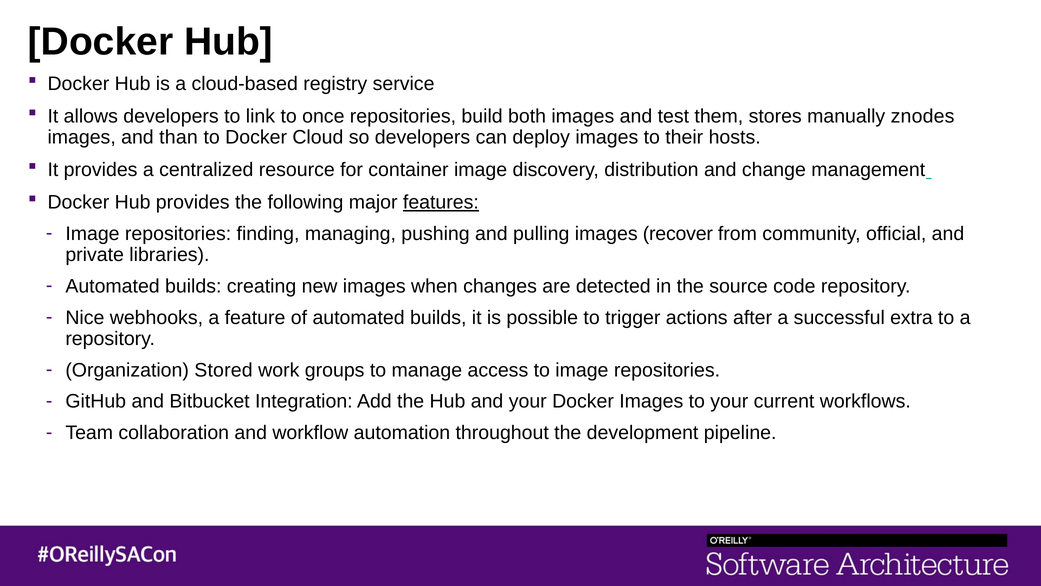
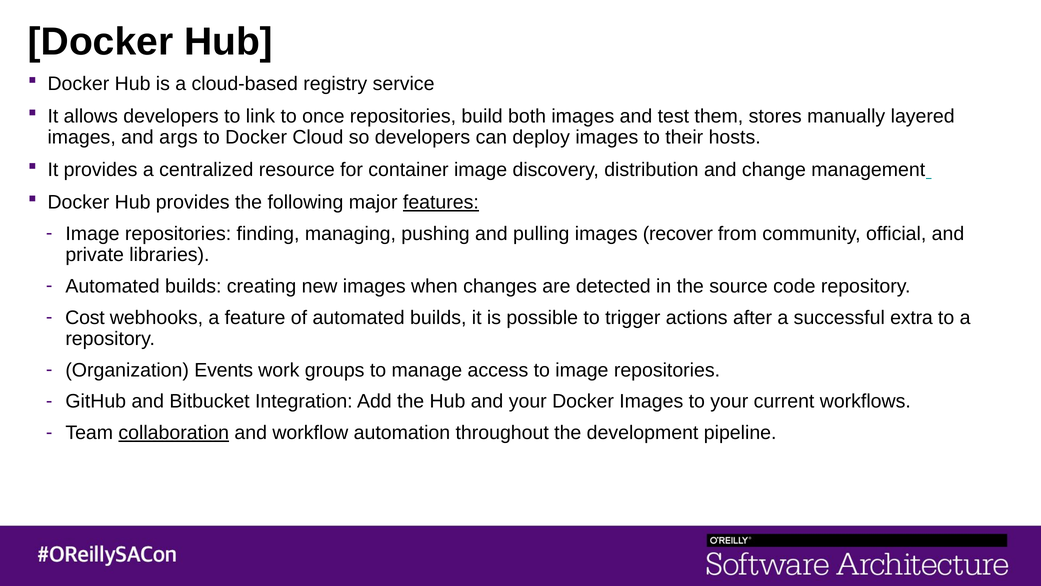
znodes: znodes -> layered (923, 116)
than: than -> args (179, 137)
Nice: Nice -> Cost (85, 317)
Stored: Stored -> Events (224, 370)
collaboration underline: none -> present (174, 433)
